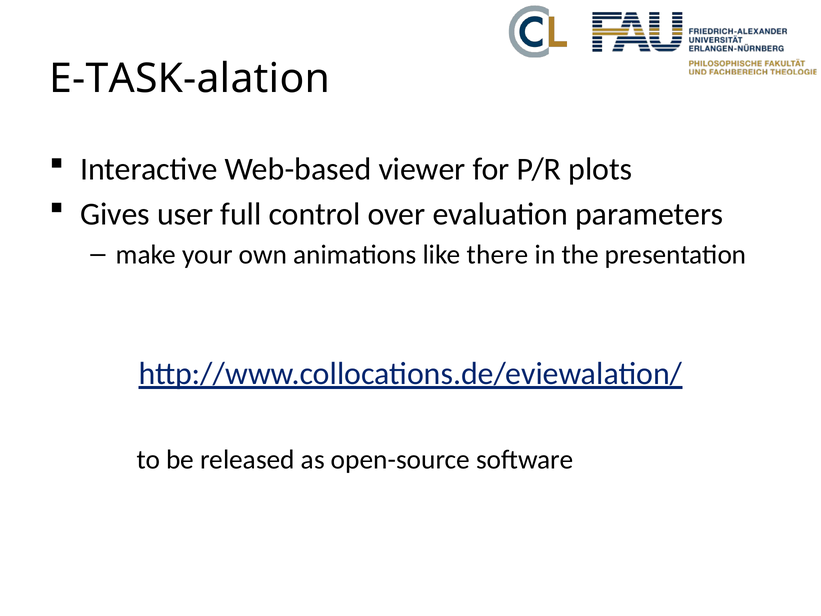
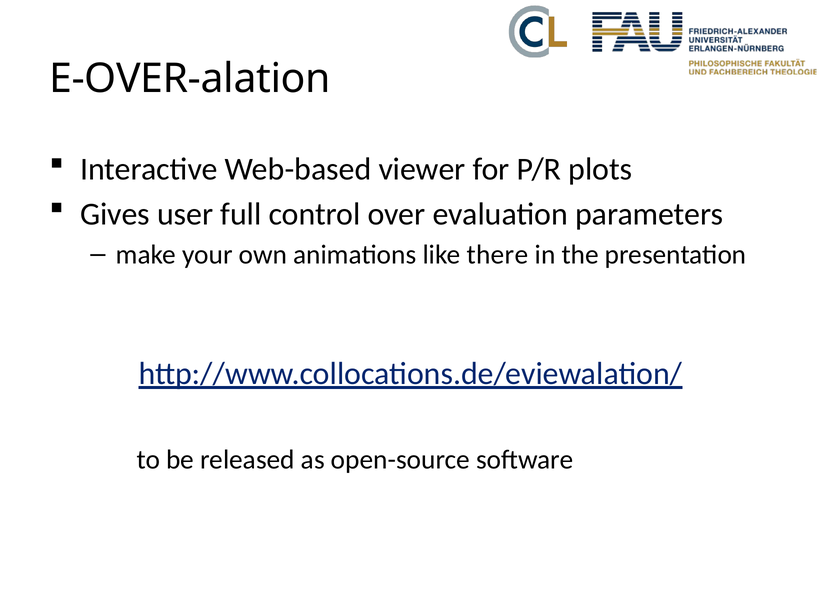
E-TASK-alation: E-TASK-alation -> E-OVER-alation (190, 79)
